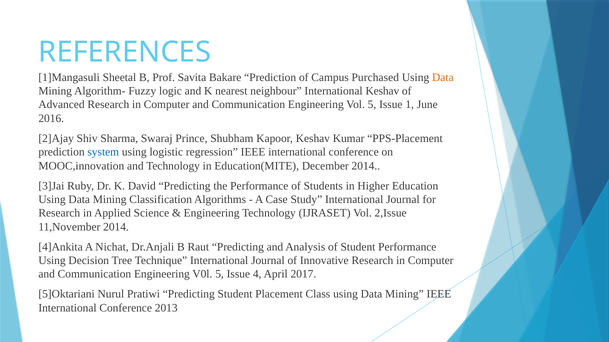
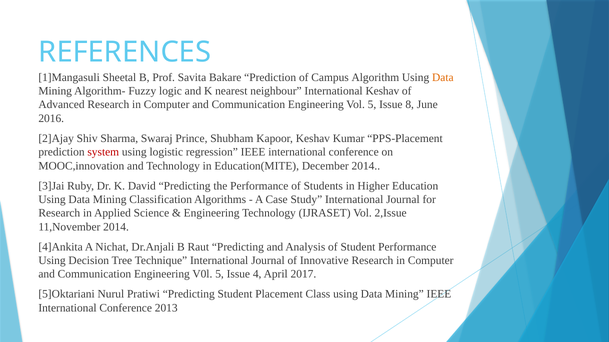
Purchased: Purchased -> Algorithm (375, 77)
1: 1 -> 8 (410, 105)
system colour: blue -> red (103, 152)
